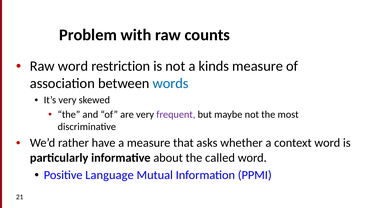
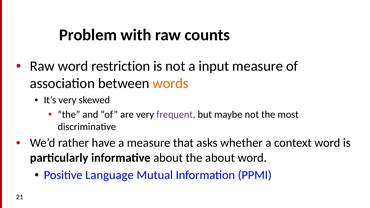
kinds: kinds -> input (214, 66)
words colour: blue -> orange (171, 83)
the called: called -> about (220, 158)
